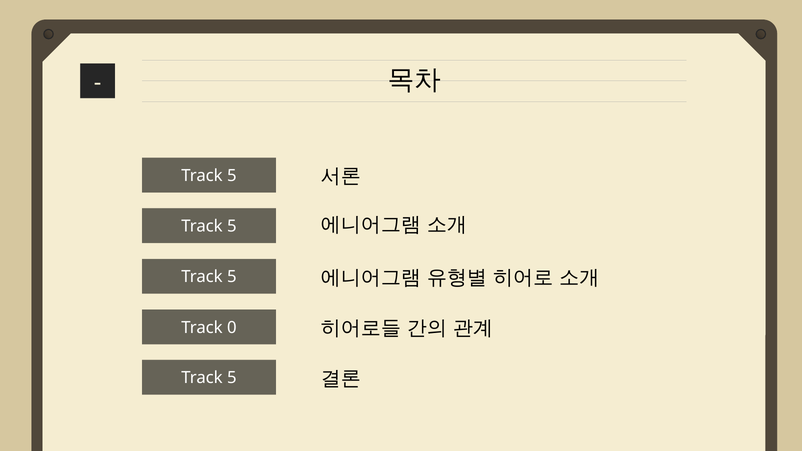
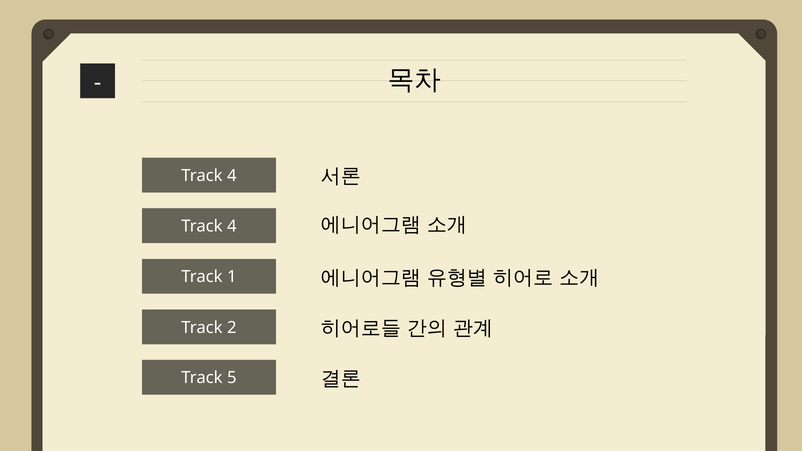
5: 5 -> 4 (232, 176)
5: 5 -> 4 (232, 226)
5: 5 -> 1 (232, 277)
0: 0 -> 2 (232, 328)
